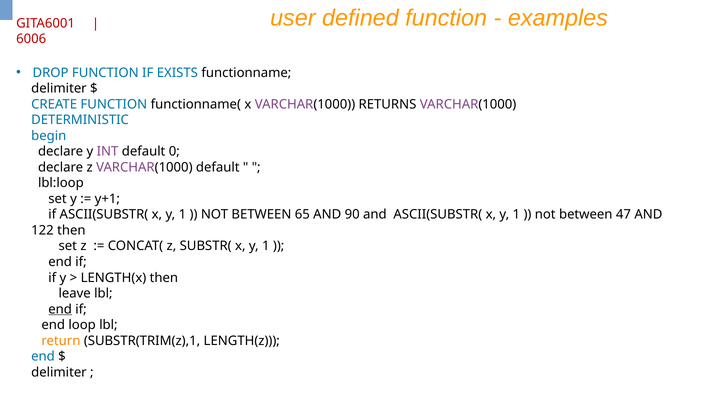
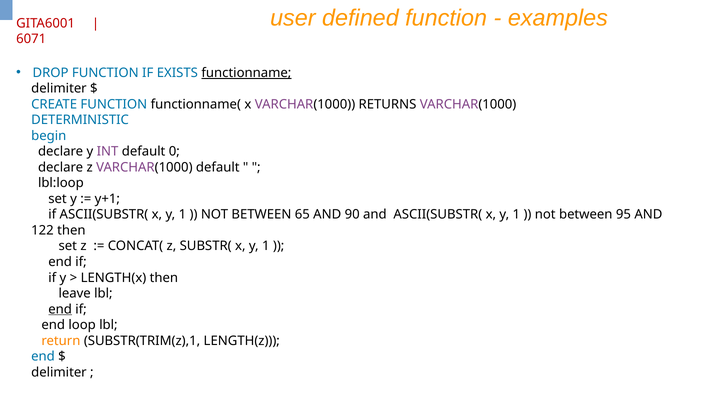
6006: 6006 -> 6071 (31, 39)
functionname underline: none -> present (246, 73)
47: 47 -> 95 (623, 215)
